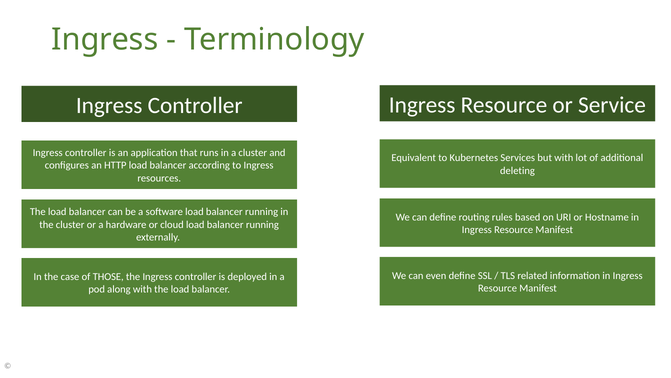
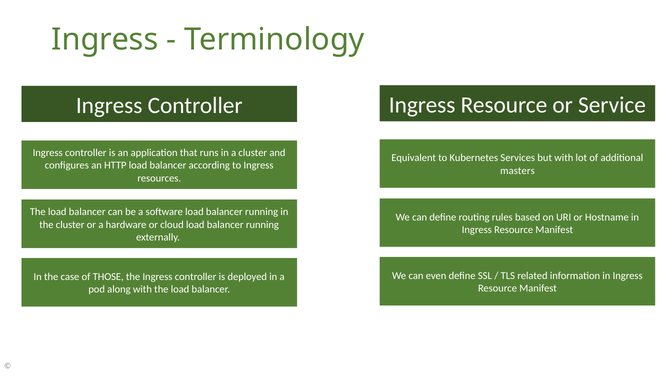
deleting: deleting -> masters (517, 170)
